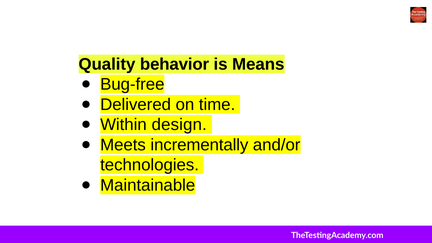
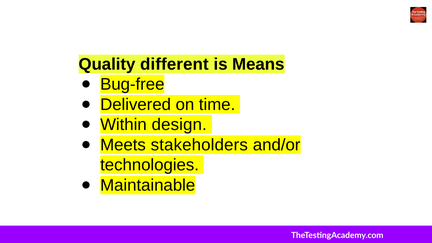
behavior: behavior -> different (174, 64)
incrementally: incrementally -> stakeholders (199, 145)
